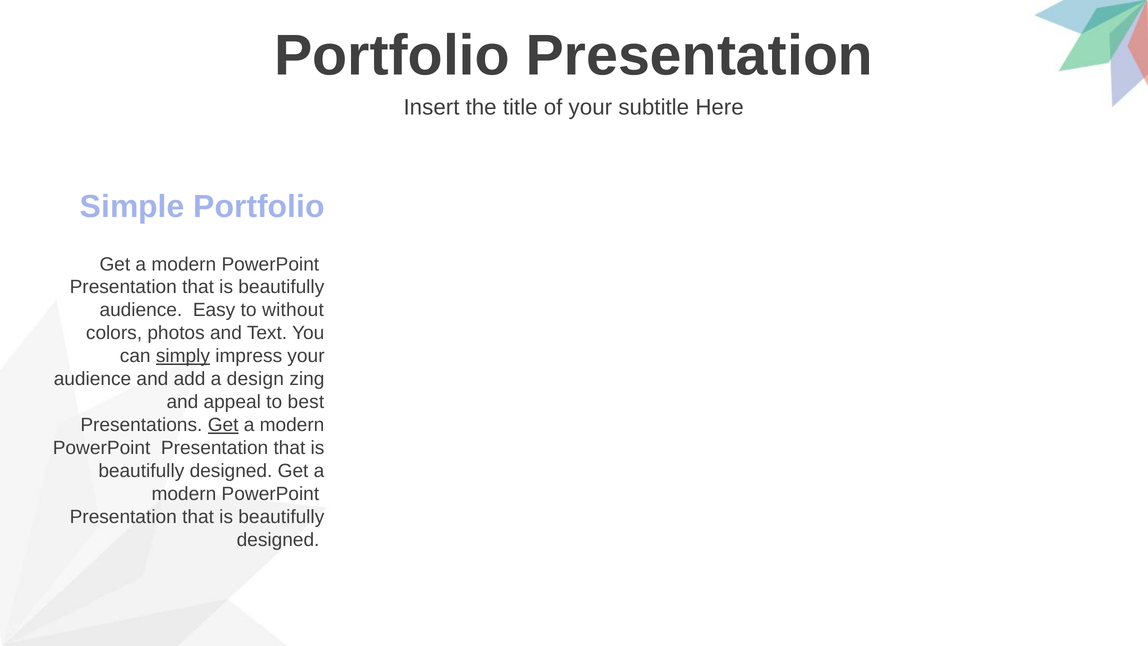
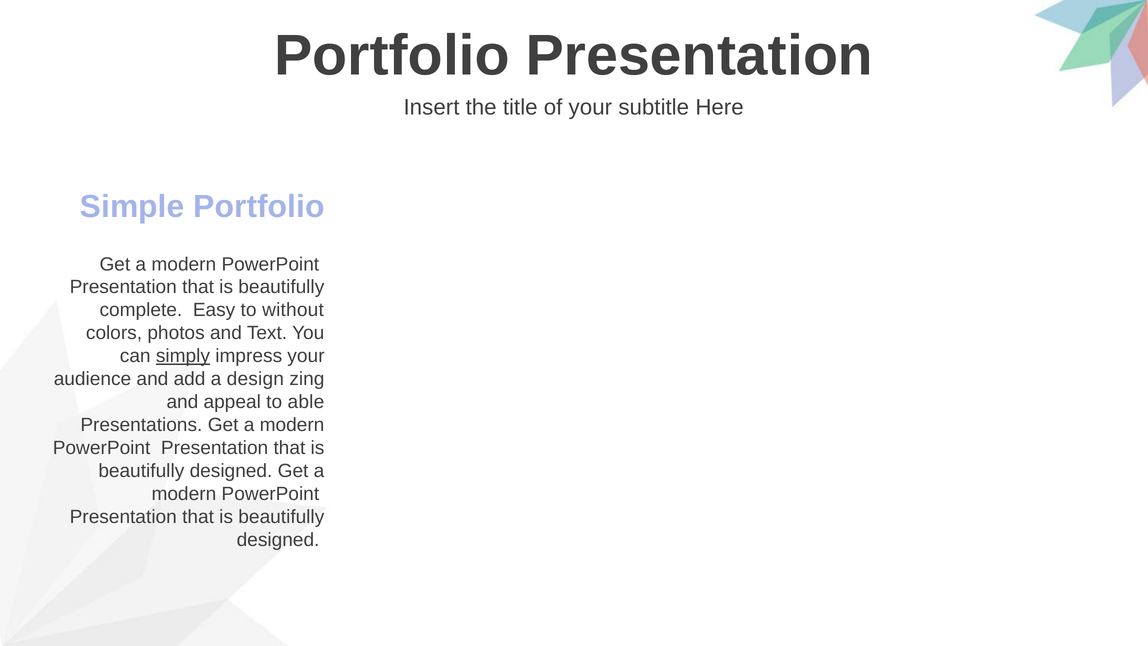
audience: audience -> complete (141, 310)
best: best -> able (306, 402)
Get underline: present -> none (223, 425)
